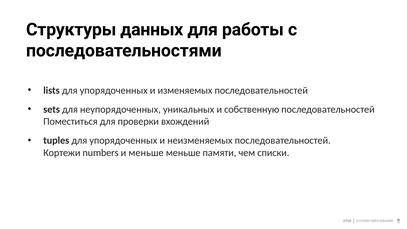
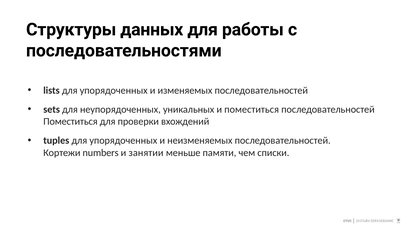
и собственную: собственную -> поместиться (252, 109)
и меньше: меньше -> занятии (146, 153)
